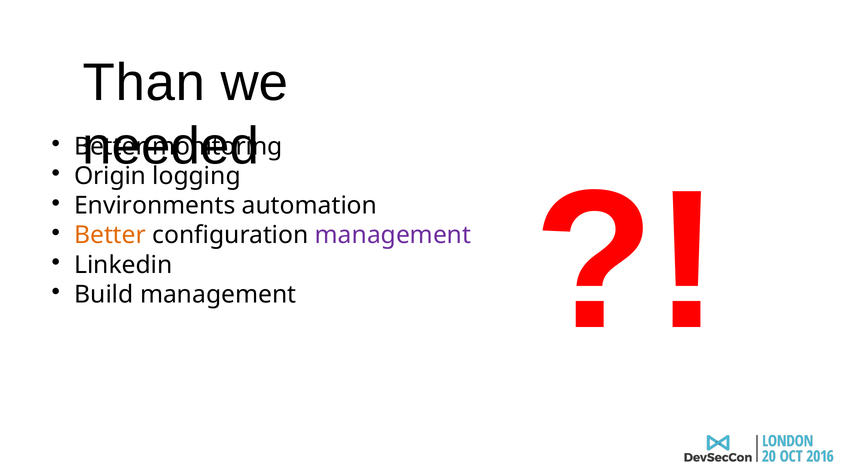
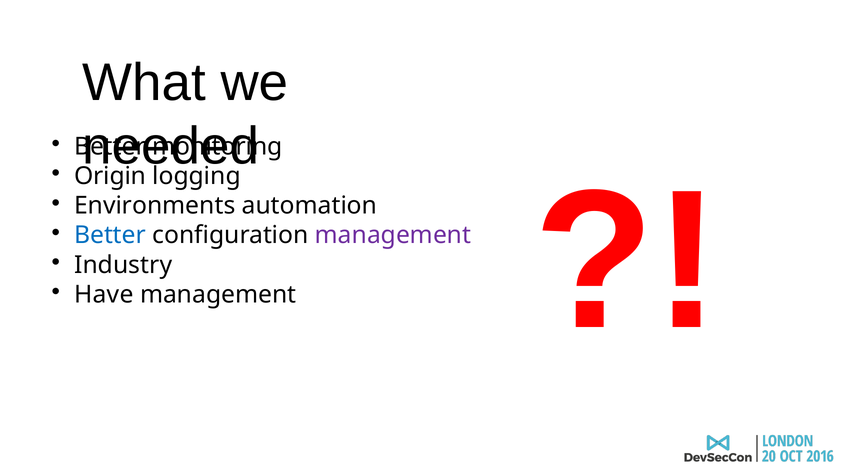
Than: Than -> What (144, 83)
Better colour: orange -> blue (110, 235)
Linkedin: Linkedin -> Industry (123, 265)
Build: Build -> Have (104, 295)
